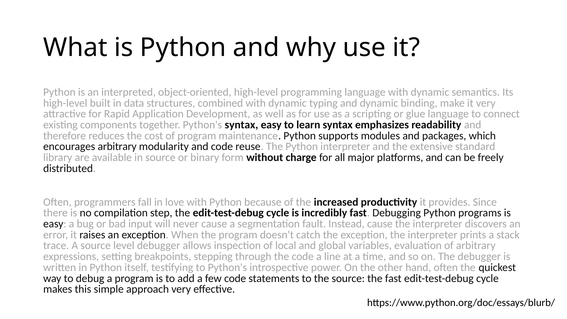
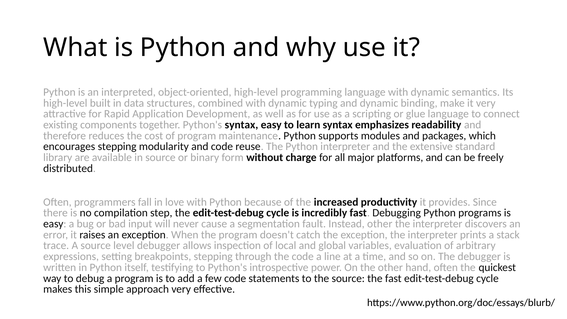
encourages arbitrary: arbitrary -> stepping (117, 147)
Instead cause: cause -> other (380, 224)
